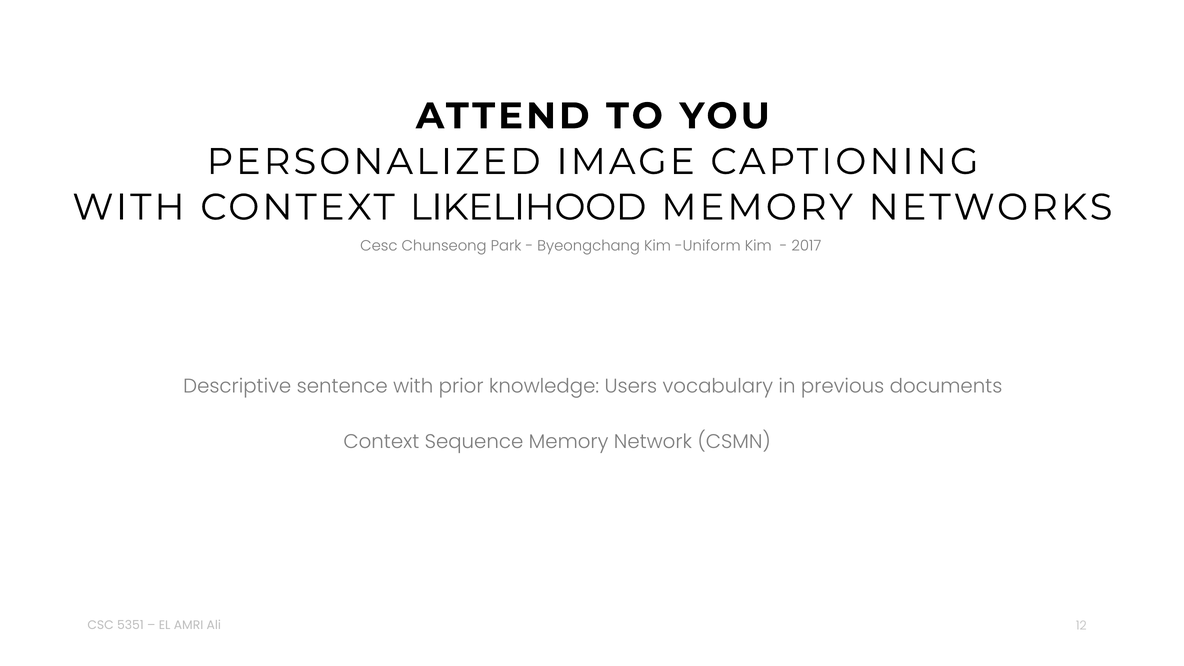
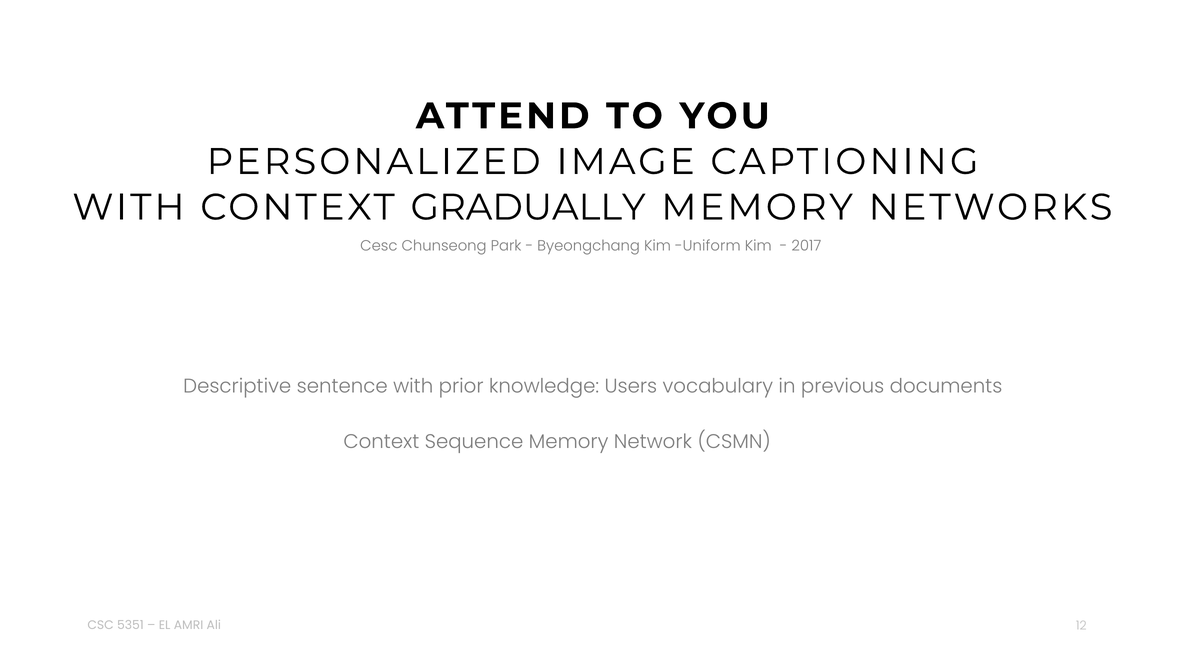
LIKELIHOOD: LIKELIHOOD -> GRADUALLY (528, 207)
